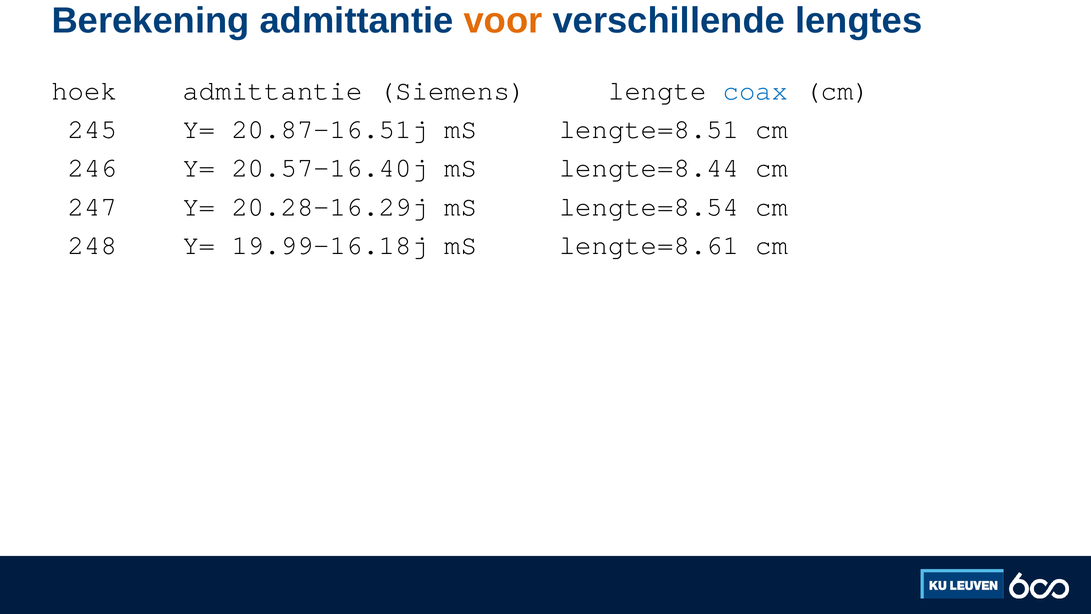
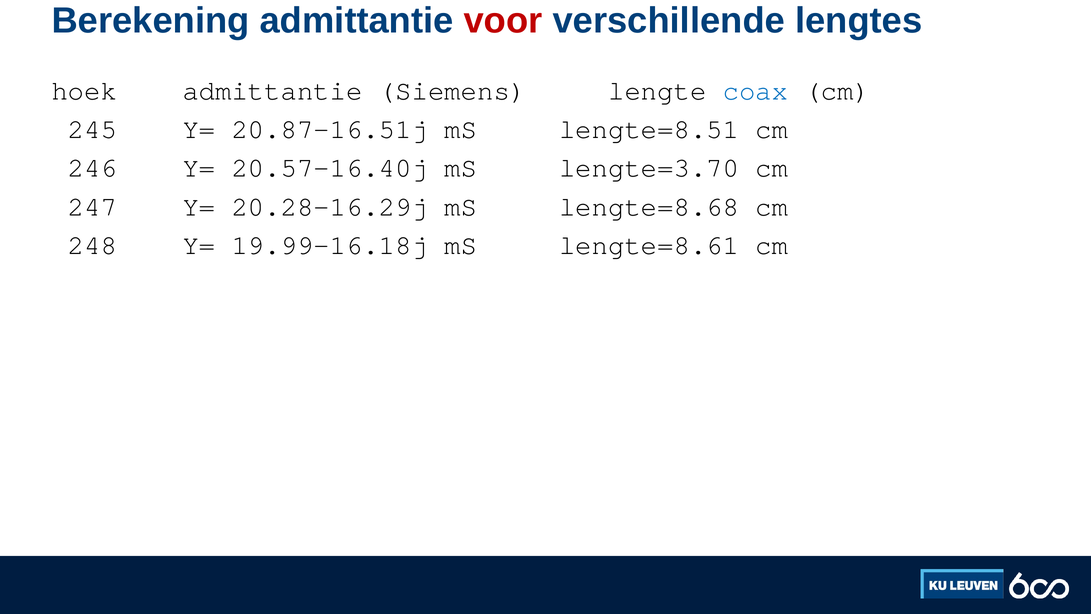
voor colour: orange -> red (503, 21)
lengte=8.44: lengte=8.44 -> lengte=3.70 (649, 168)
lengte=8.54: lengte=8.54 -> lengte=8.68 (649, 207)
